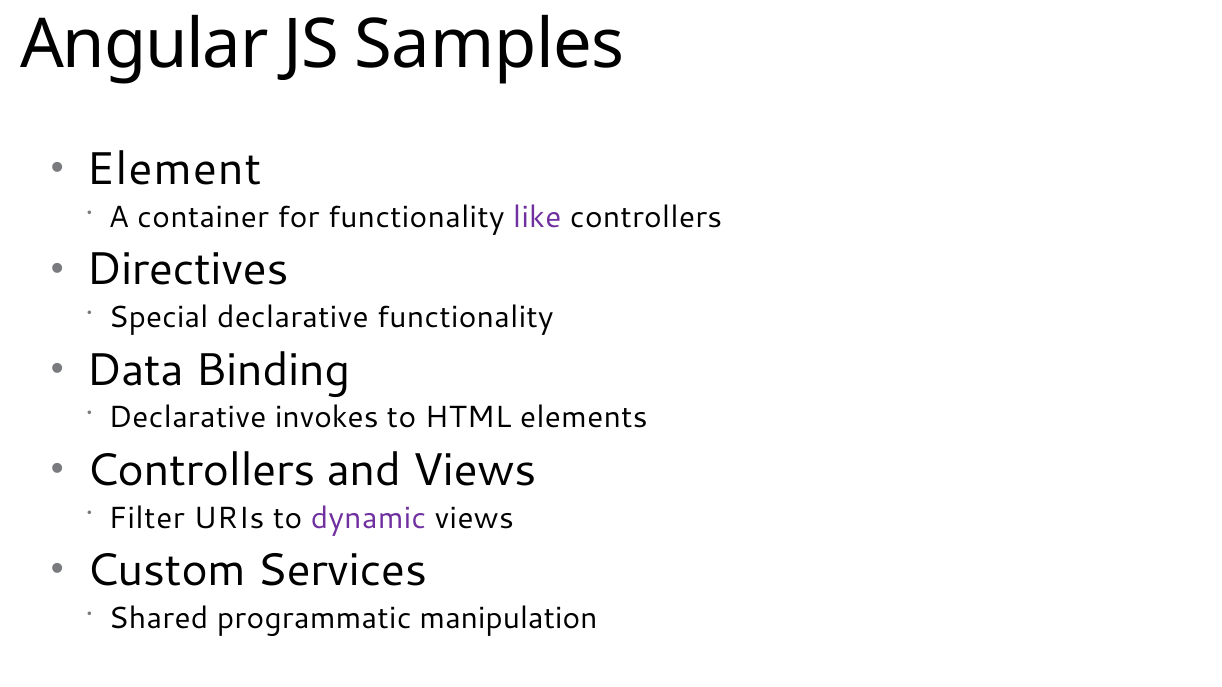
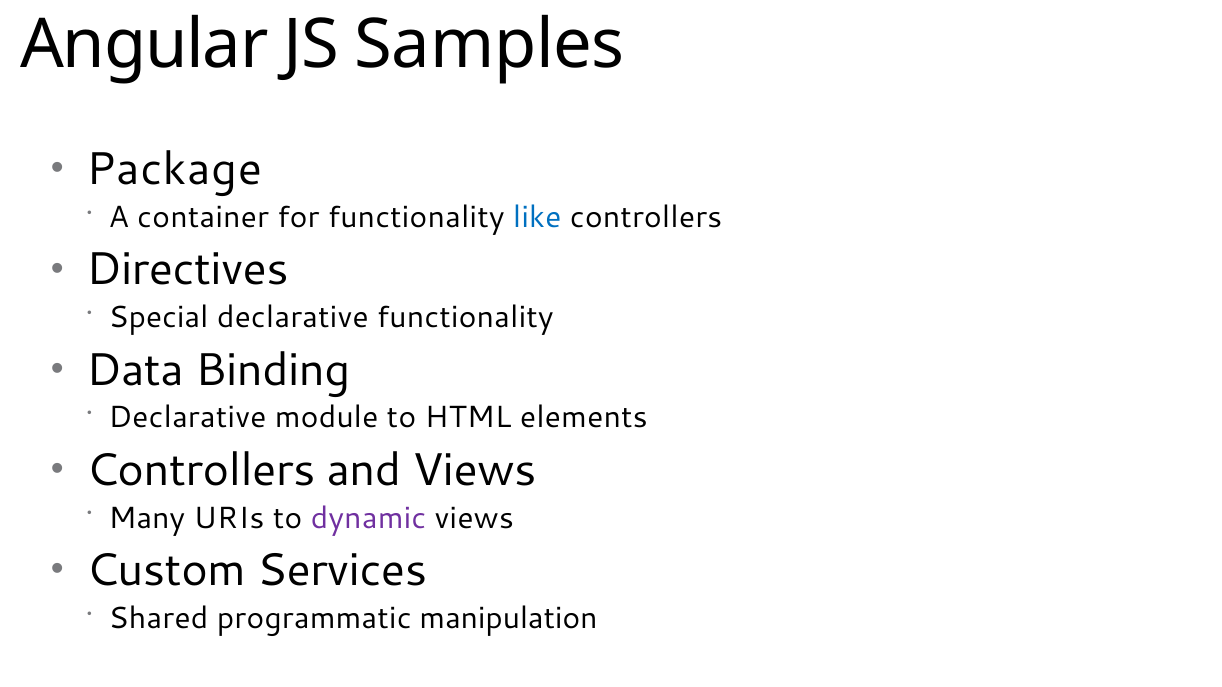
Element: Element -> Package (174, 170)
like colour: purple -> blue (537, 217)
invokes: invokes -> module (327, 418)
Filter: Filter -> Many (147, 519)
